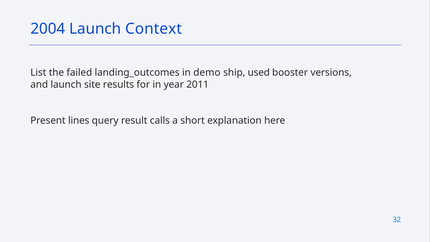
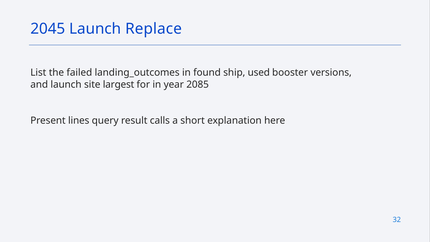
2004: 2004 -> 2045 (48, 29)
Context: Context -> Replace (154, 29)
demo: demo -> found (207, 73)
results: results -> largest (119, 84)
2011: 2011 -> 2085 (198, 84)
